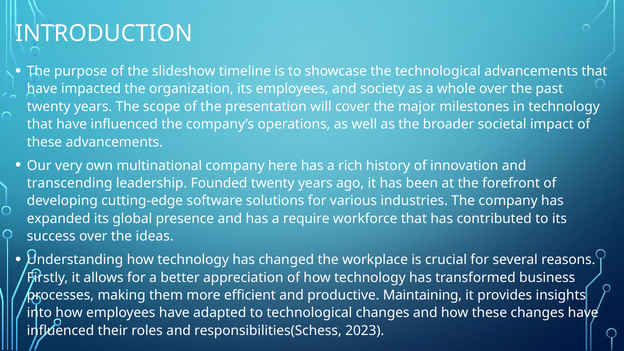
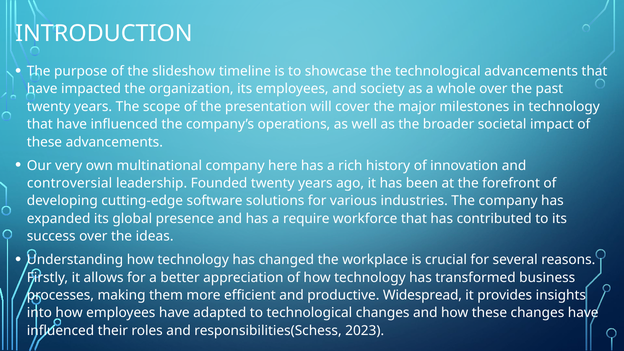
transcending: transcending -> controversial (70, 183)
Maintaining: Maintaining -> Widespread (422, 295)
